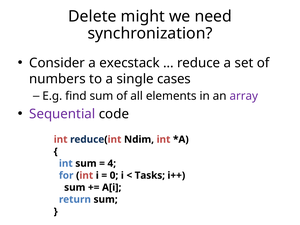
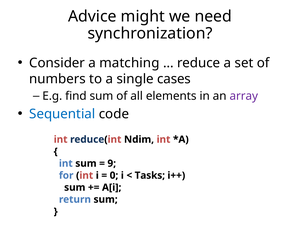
Delete: Delete -> Advice (92, 16)
execstack: execstack -> matching (129, 63)
Sequential colour: purple -> blue (62, 114)
4: 4 -> 9 (112, 163)
